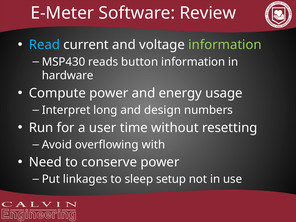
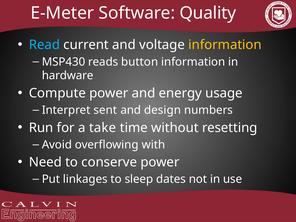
Review: Review -> Quality (208, 13)
information colour: light green -> yellow (225, 45)
long: long -> sent (105, 110)
user: user -> take (103, 128)
setup: setup -> dates (171, 179)
